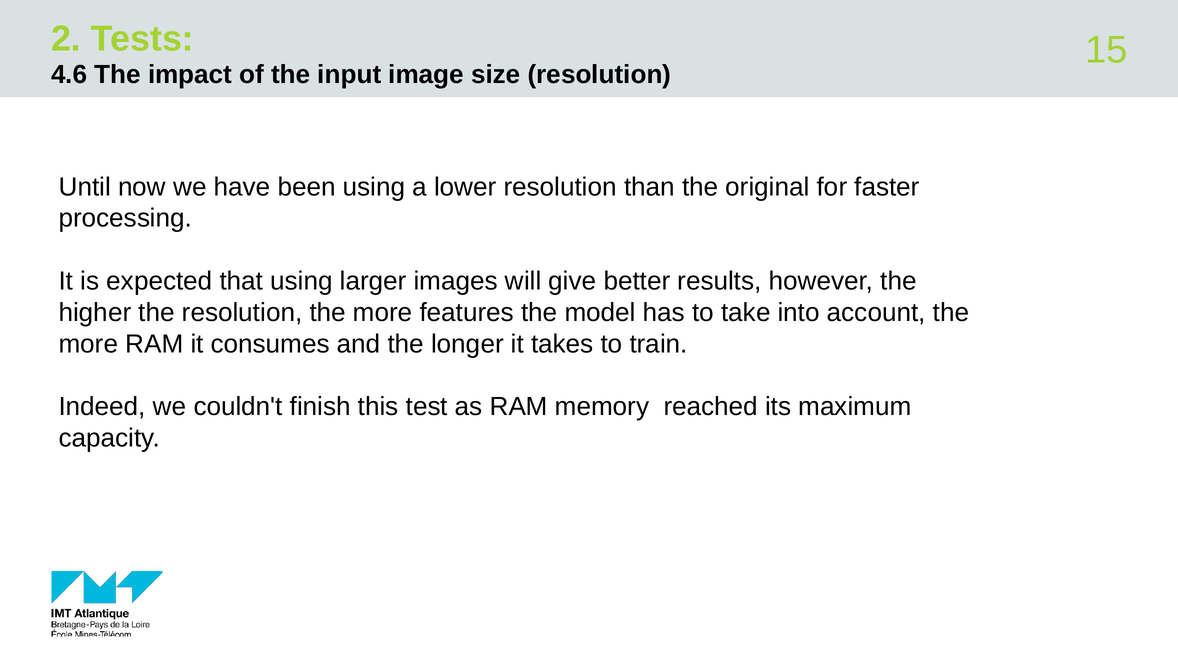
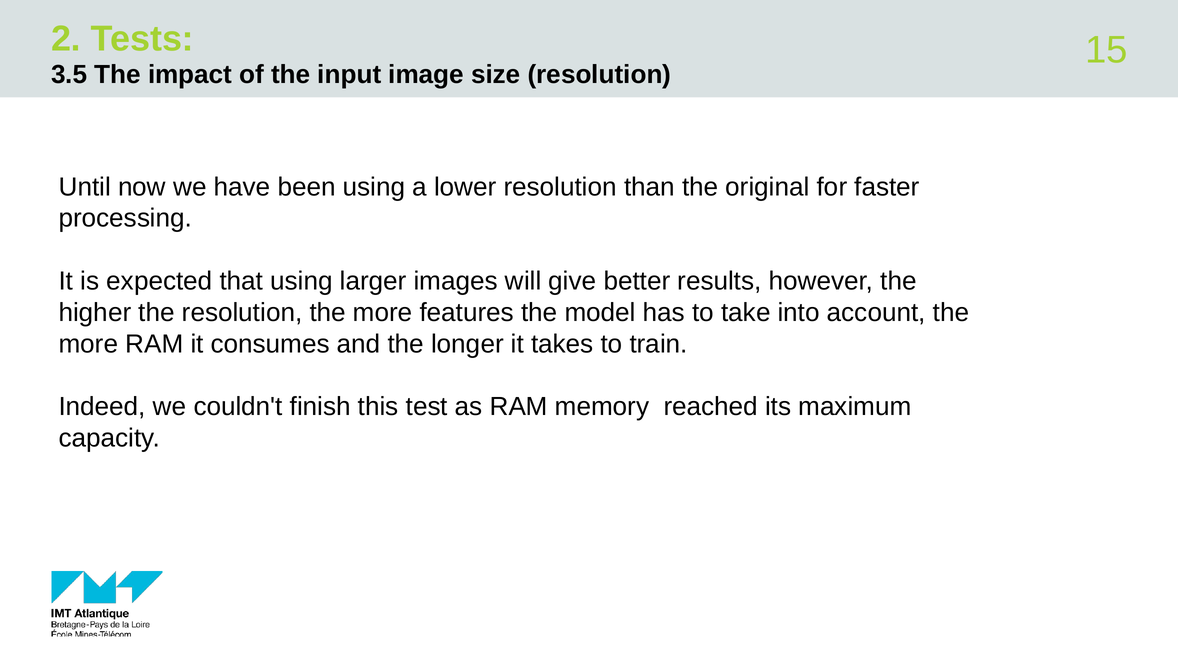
4.6: 4.6 -> 3.5 (69, 75)
